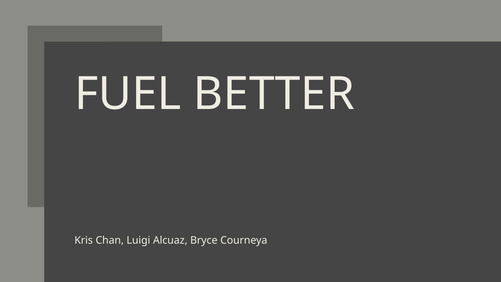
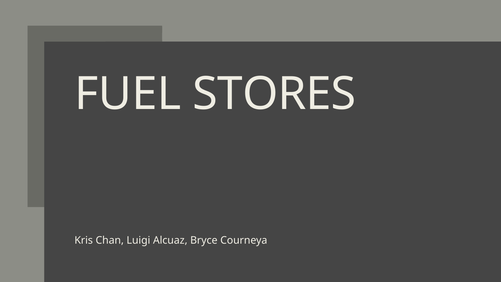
BETTER: BETTER -> STORES (274, 94)
